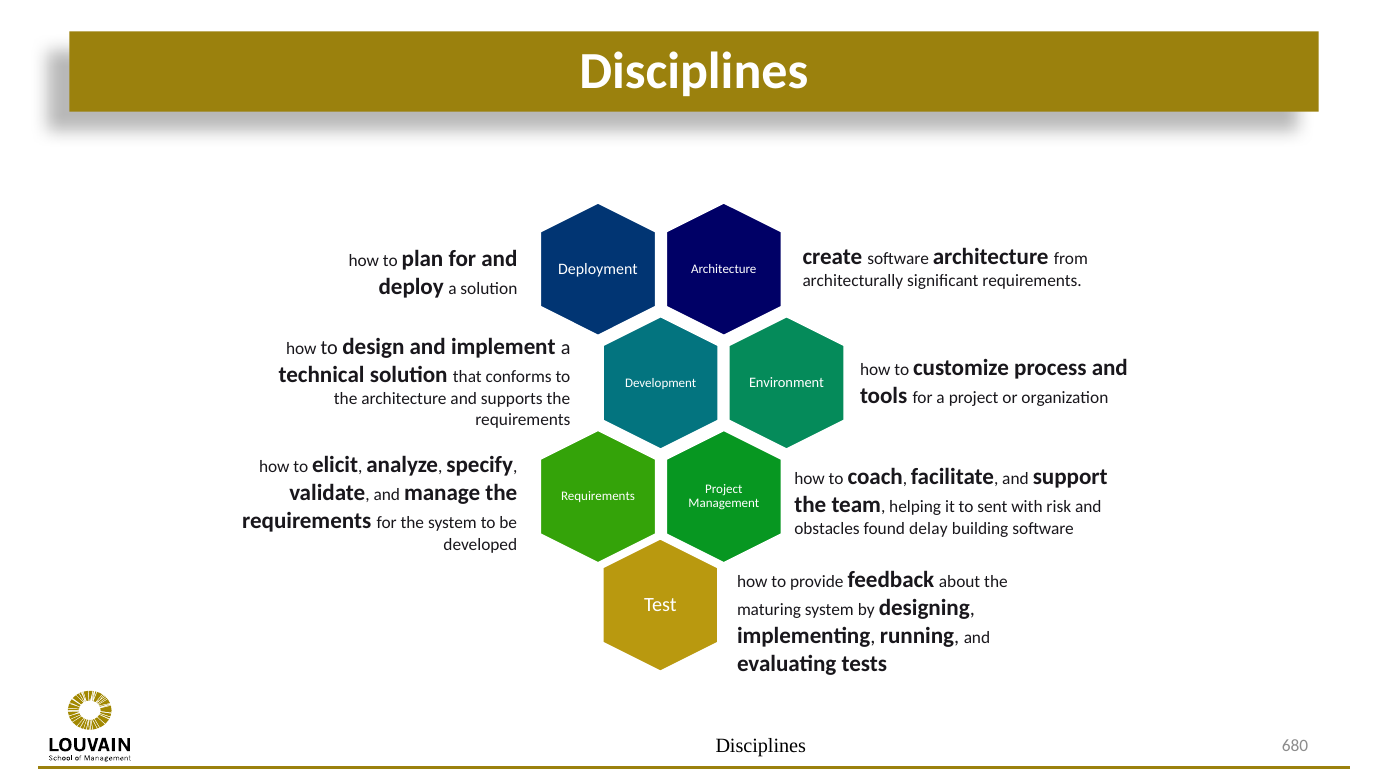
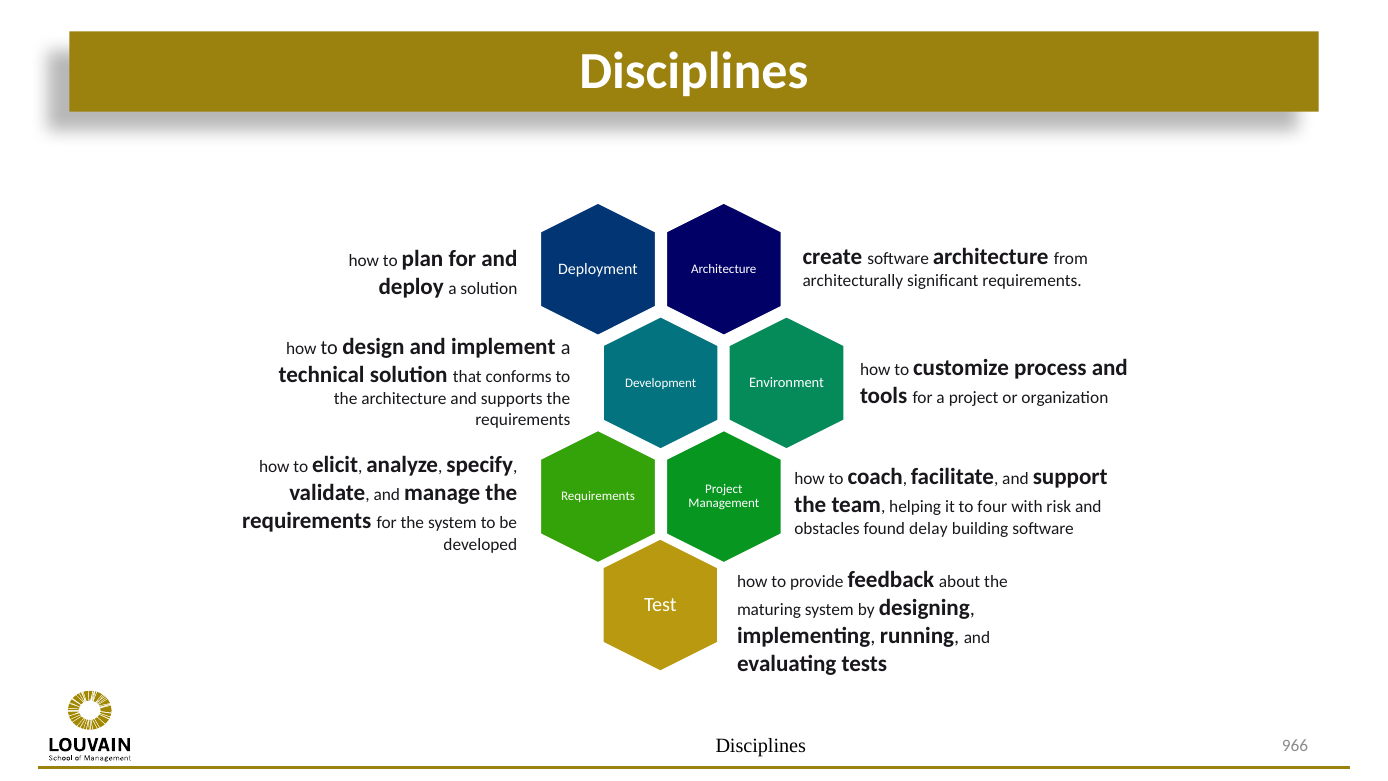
sent: sent -> four (992, 506)
680: 680 -> 966 (1295, 745)
